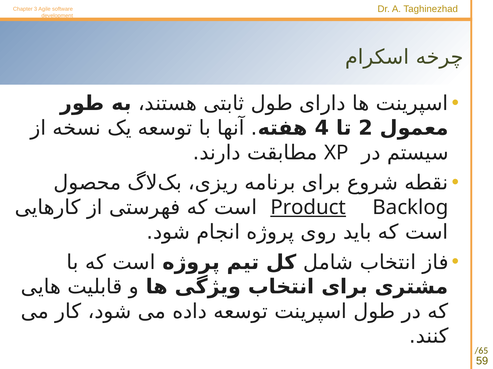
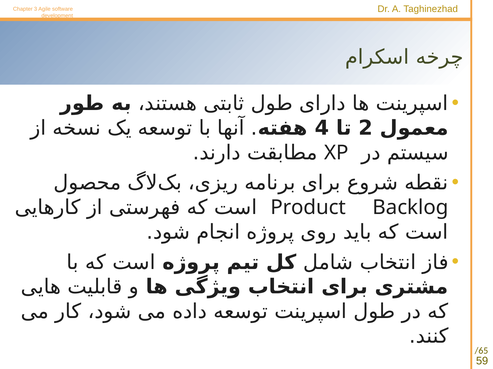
Product underline: present -> none (308, 208)
